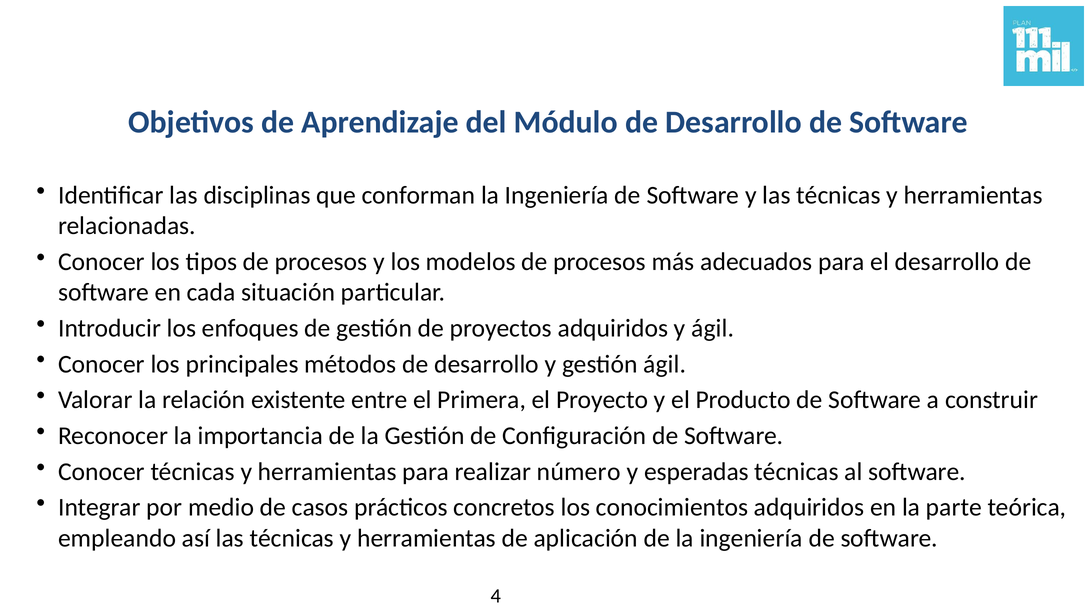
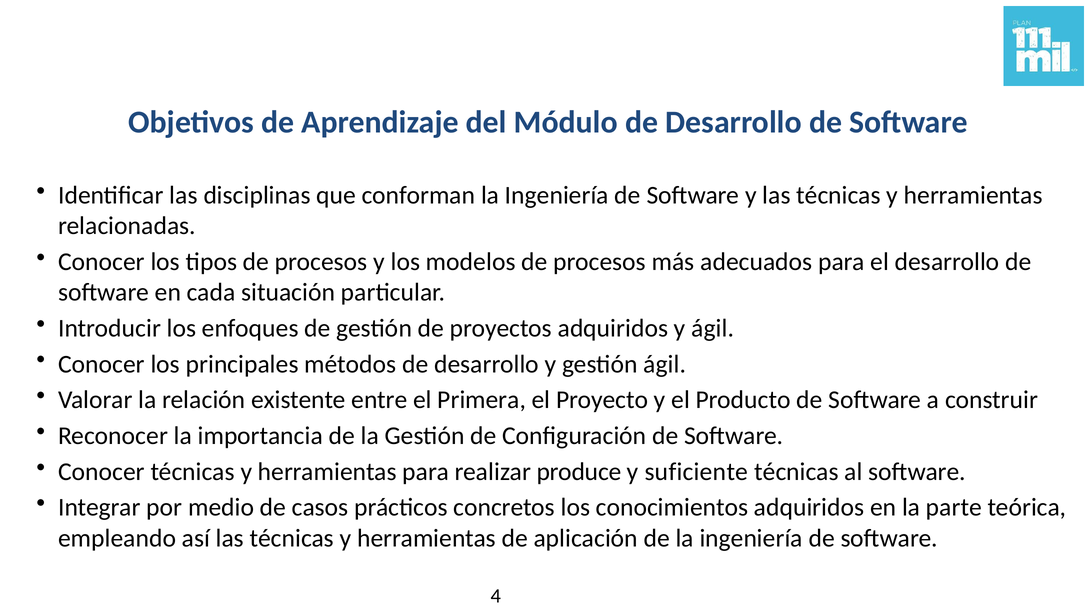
número: número -> produce (579, 472)
esperadas: esperadas -> suficiente (696, 472)
